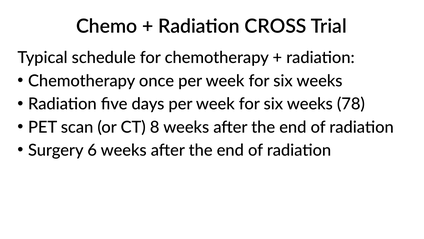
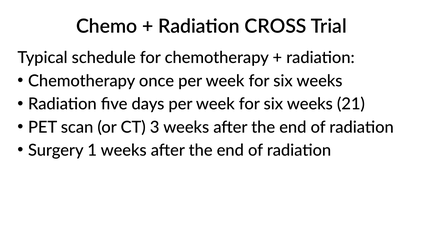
78: 78 -> 21 (351, 104)
8: 8 -> 3 (155, 127)
6: 6 -> 1 (92, 150)
